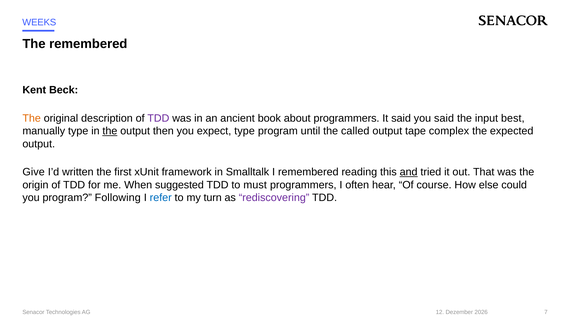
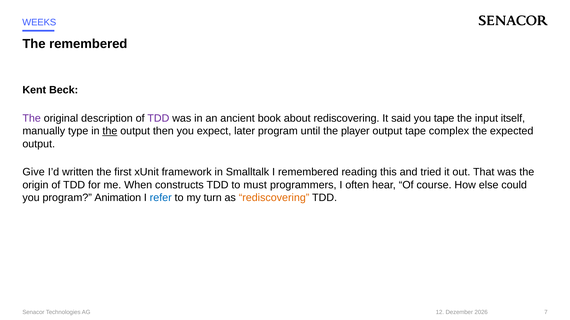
The colour: orange -> purple (32, 118)
about programmers: programmers -> rediscovering (347, 118)
you said: said -> tape (444, 118)
best: best -> itself (513, 118)
expect type: type -> later (245, 131)
called: called -> player (355, 131)
and underline: present -> none (409, 172)
suggested: suggested -> constructs (179, 185)
Following: Following -> Animation (118, 198)
rediscovering colour: purple -> orange (274, 198)
